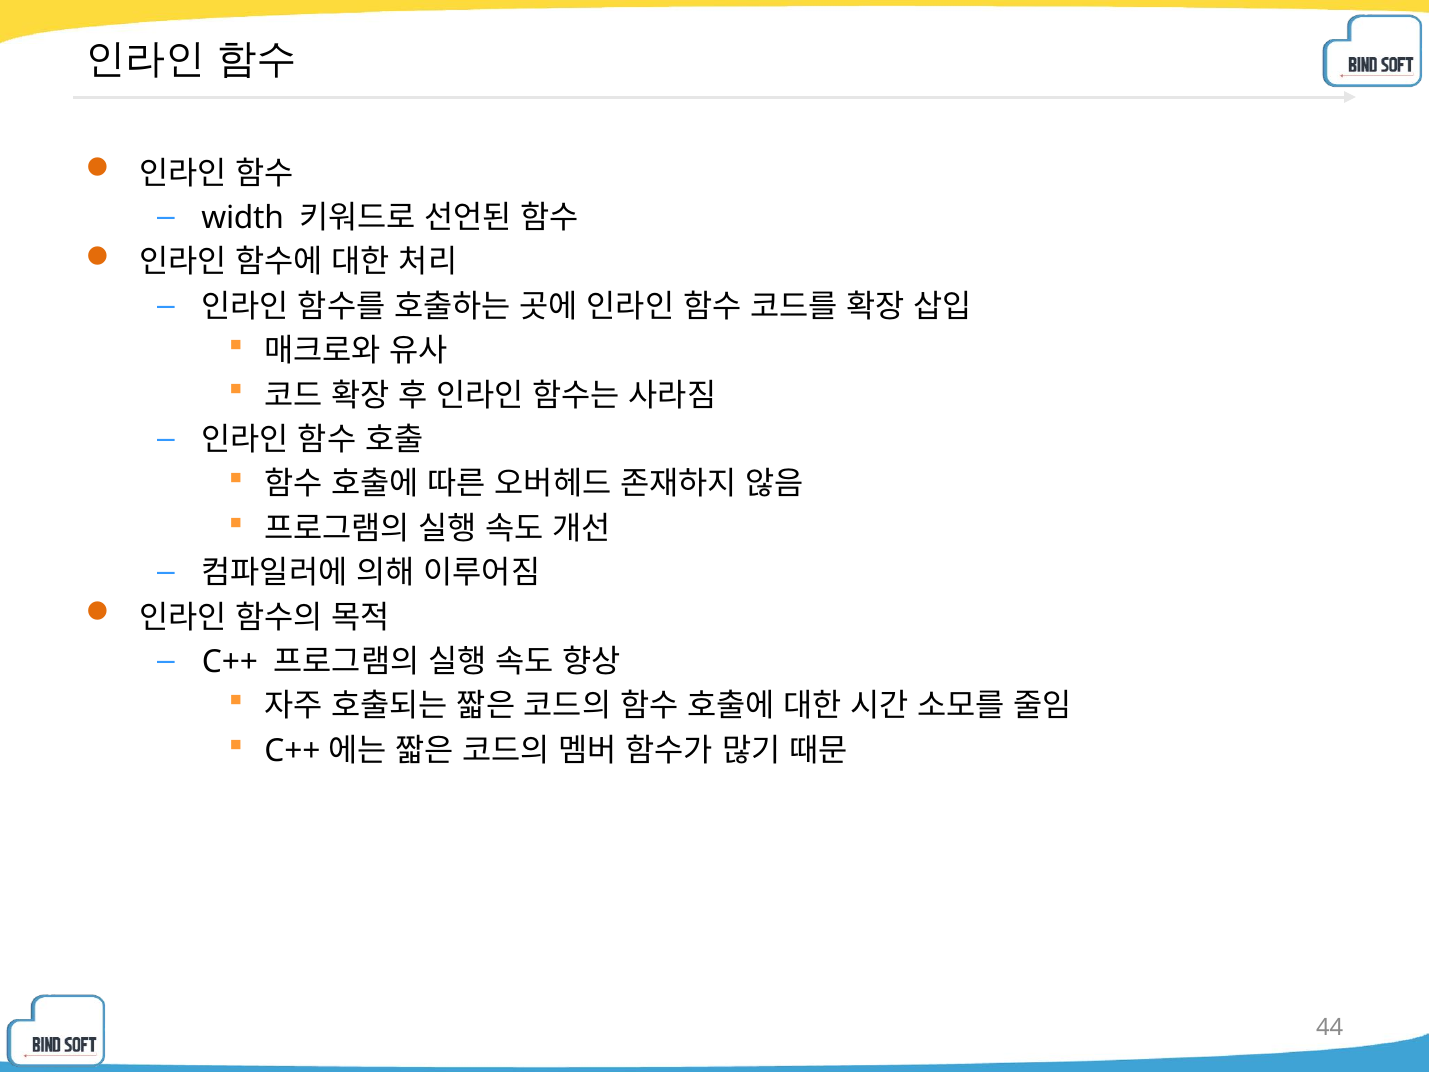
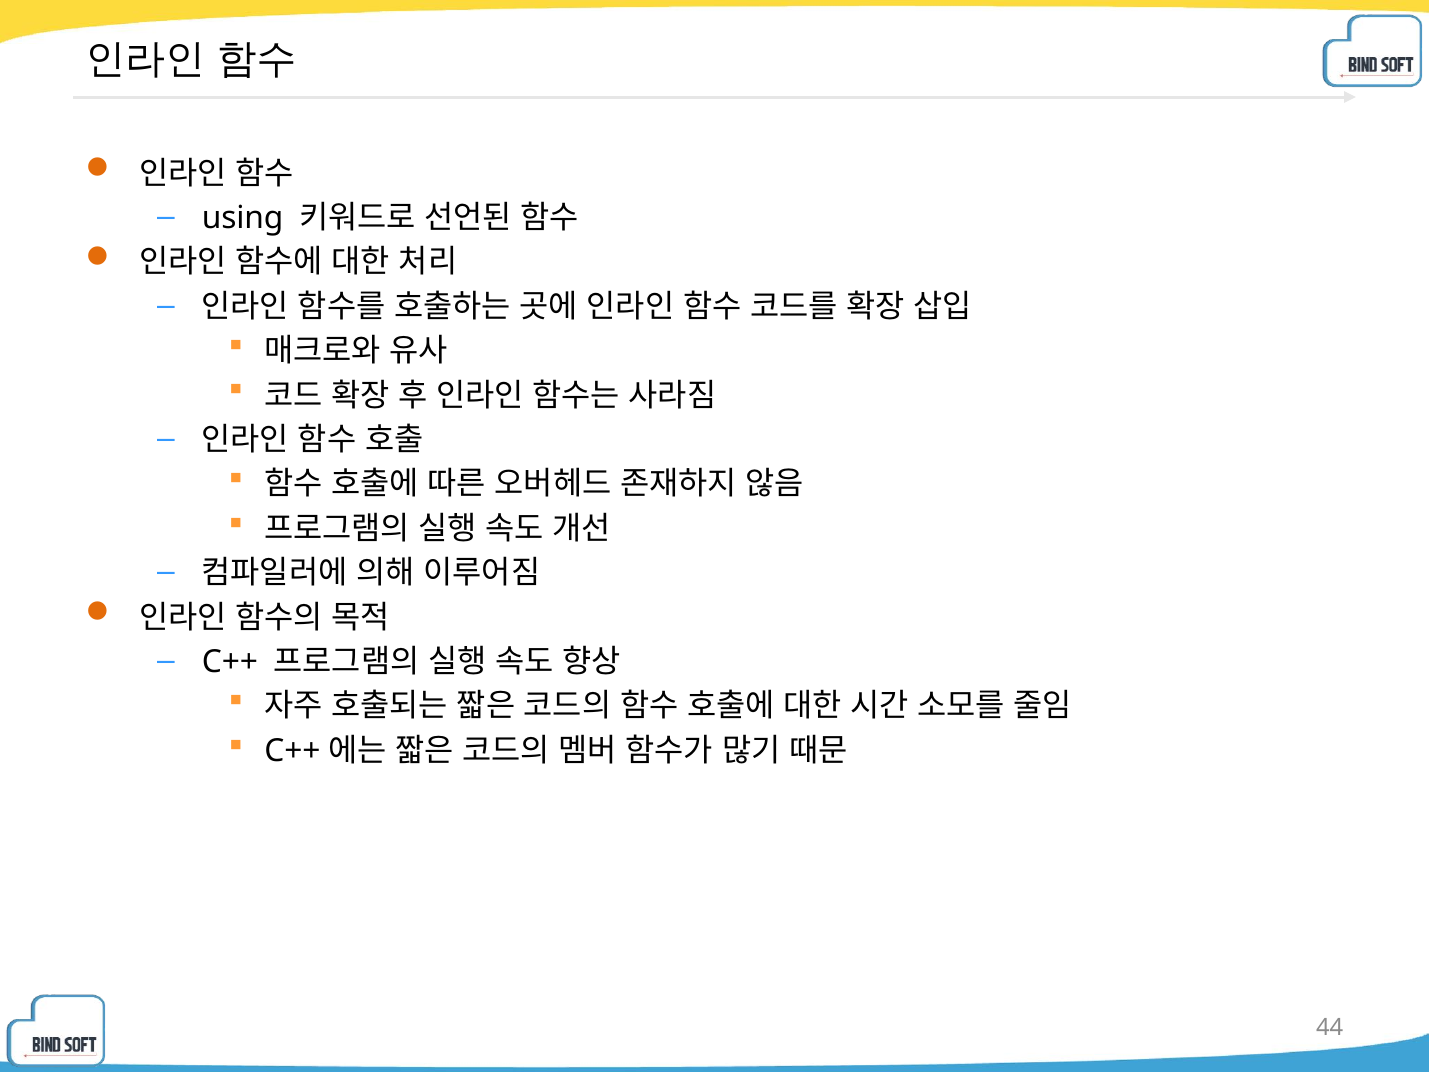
width: width -> using (243, 218)
